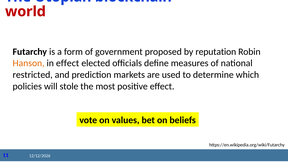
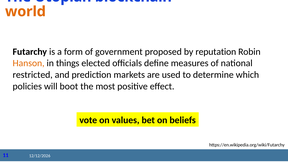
world colour: red -> orange (25, 11)
in effect: effect -> things (68, 63)
stole: stole -> boot (69, 86)
